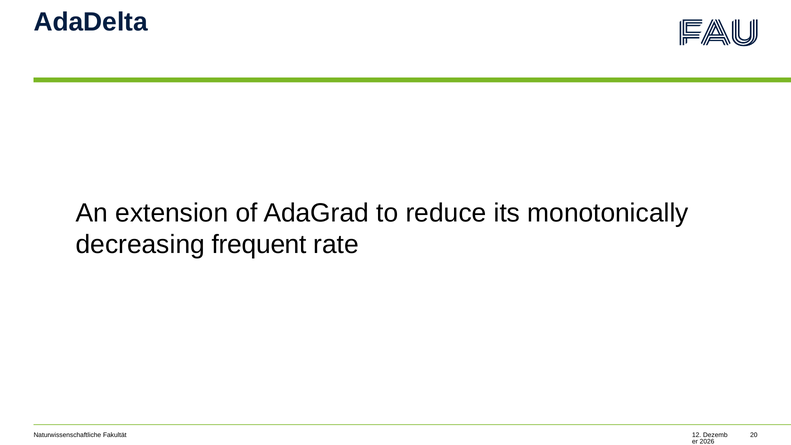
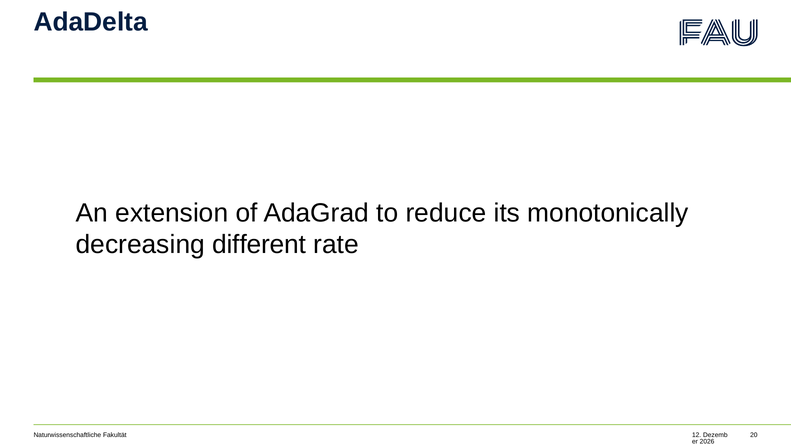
frequent: frequent -> different (259, 245)
